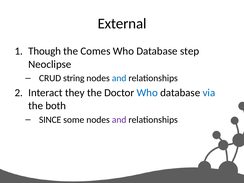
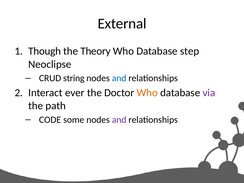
Comes: Comes -> Theory (96, 51)
they: they -> ever (75, 93)
Who colour: blue -> orange (147, 93)
via colour: blue -> purple (209, 93)
both: both -> path (56, 106)
SINCE: SINCE -> CODE (50, 120)
